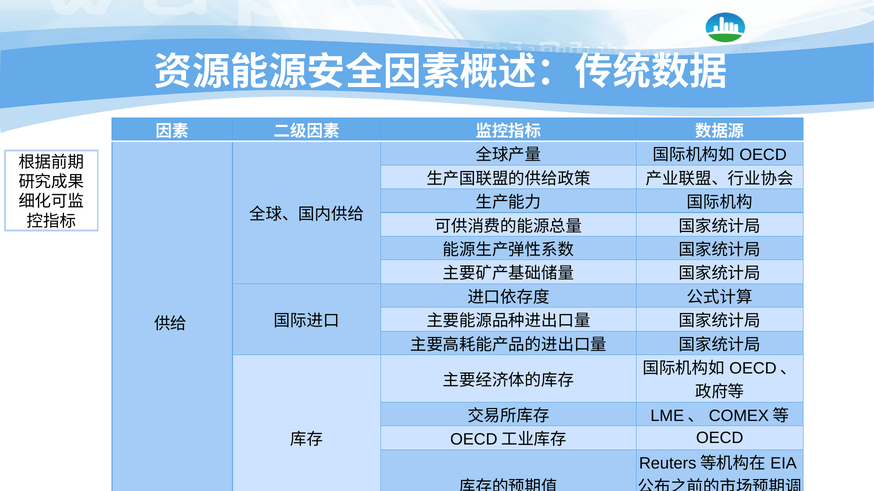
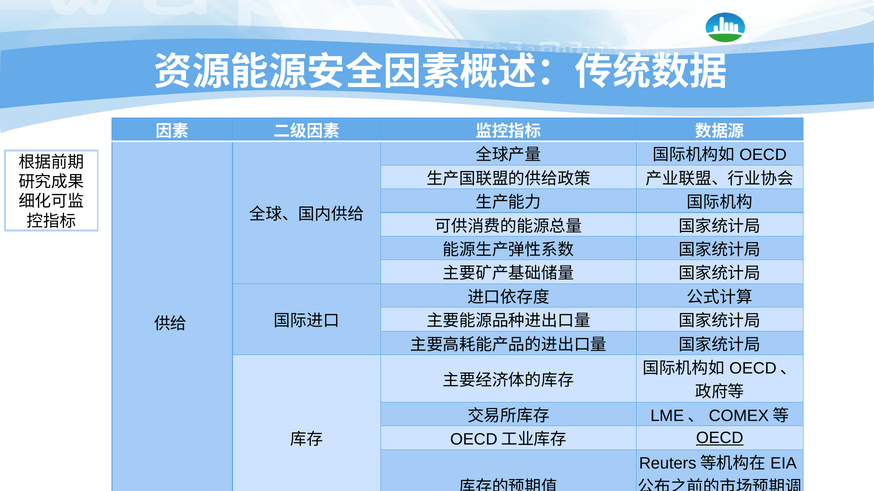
OECD underline: none -> present (720, 439)
